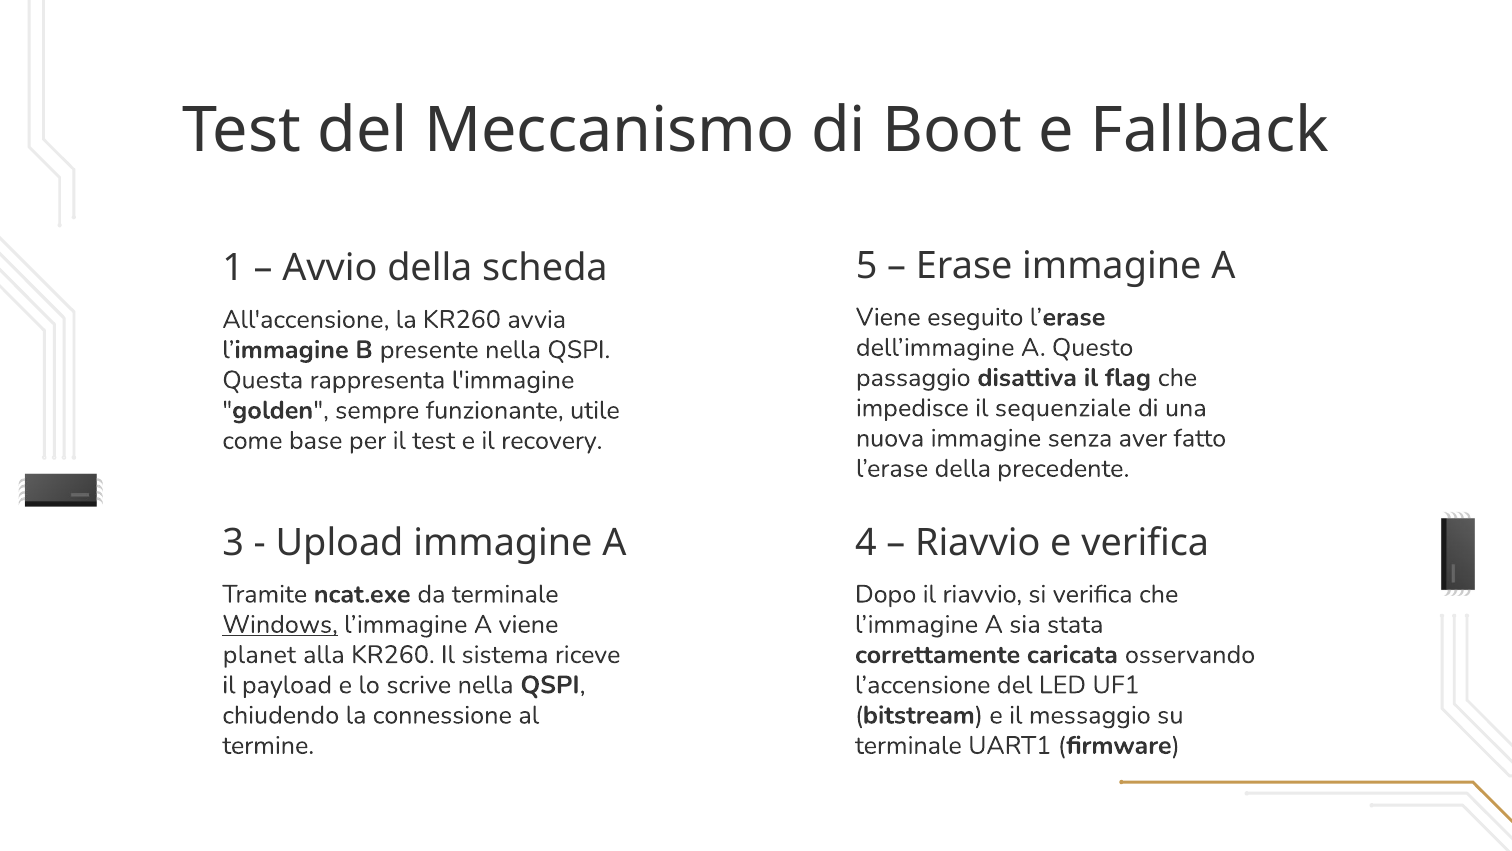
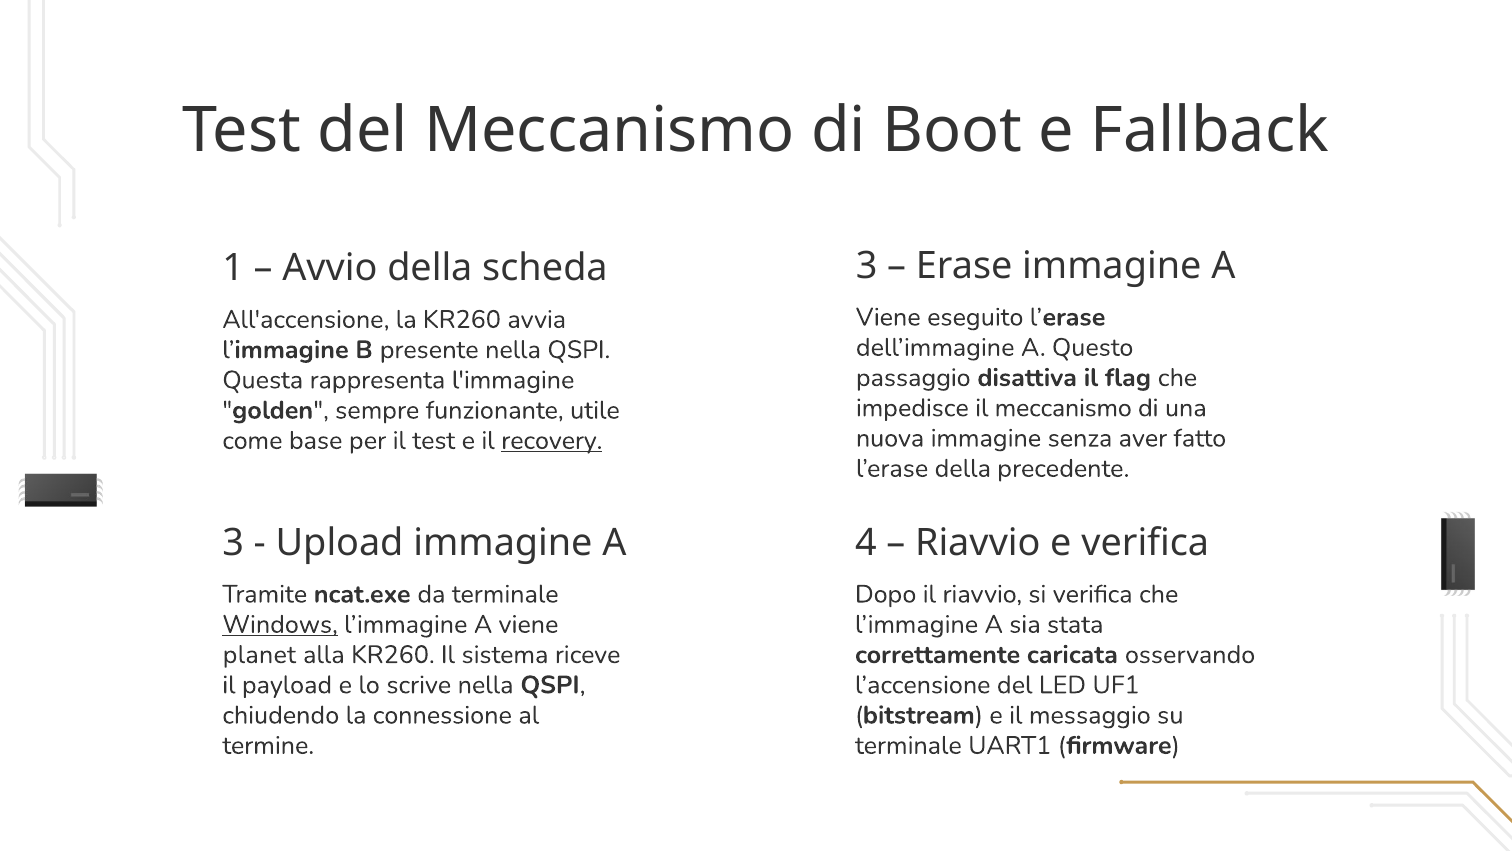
scheda 5: 5 -> 3 (867, 266)
il sequenziale: sequenziale -> meccanismo (1063, 408)
recovery underline: none -> present (552, 440)
